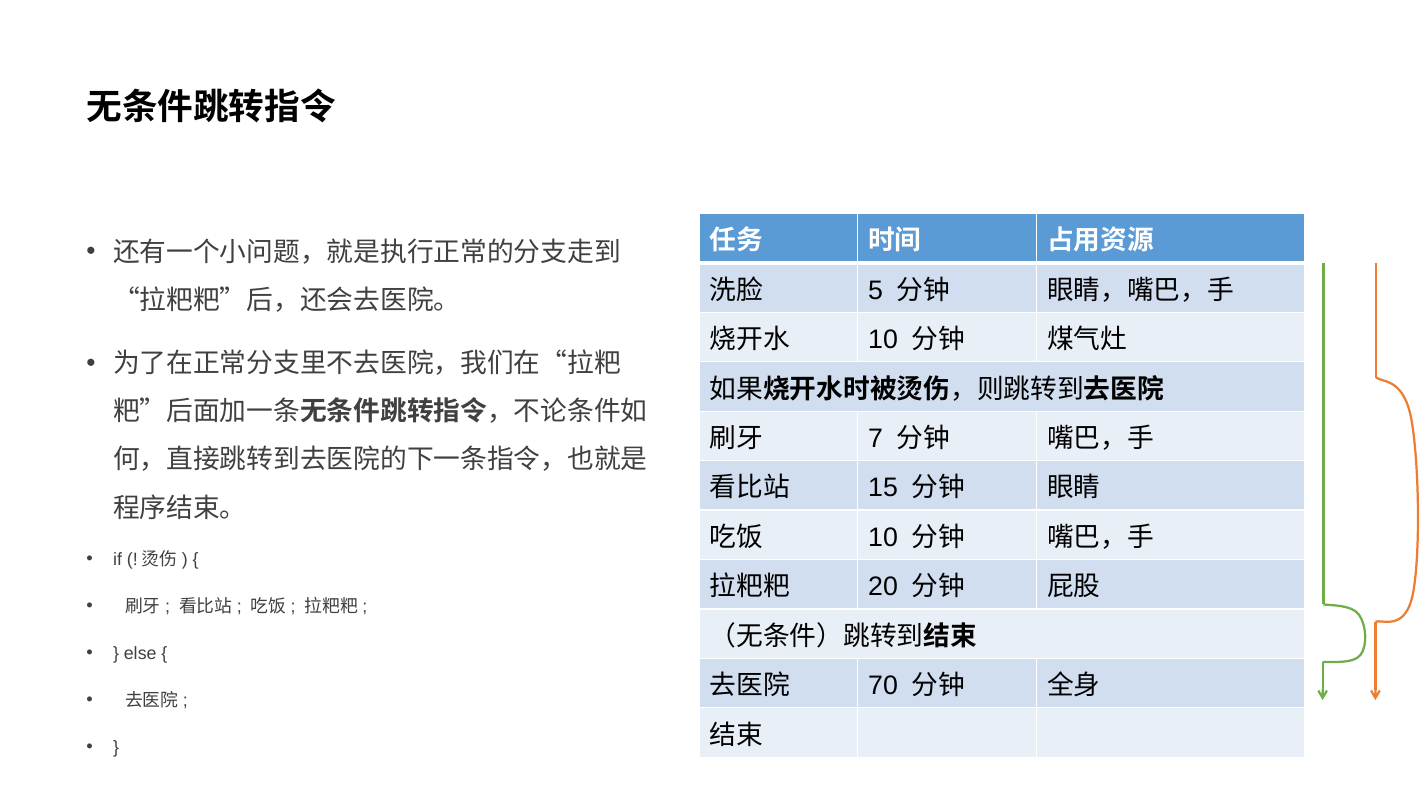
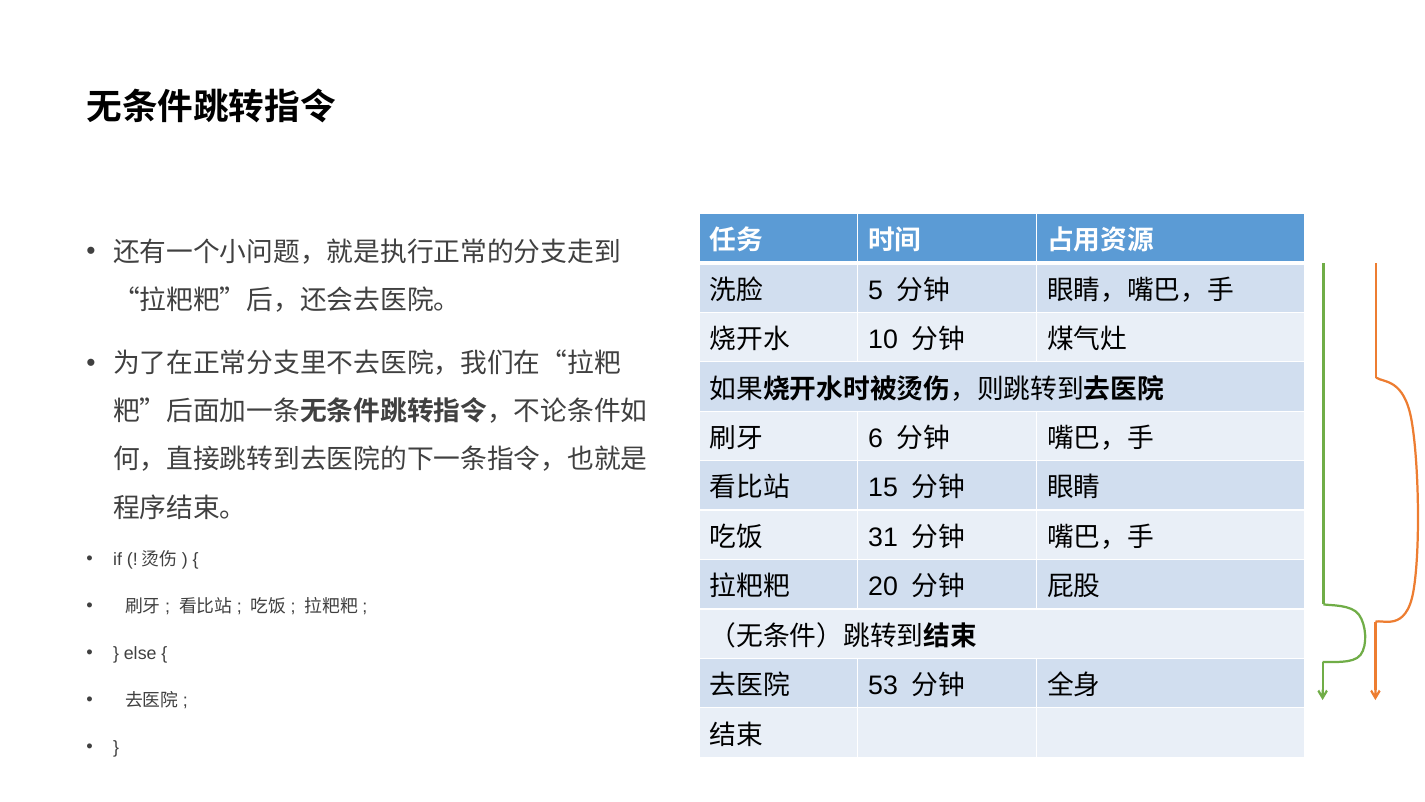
7: 7 -> 6 (876, 438)
10: 10 -> 31 (883, 537)
70: 70 -> 53 (883, 685)
